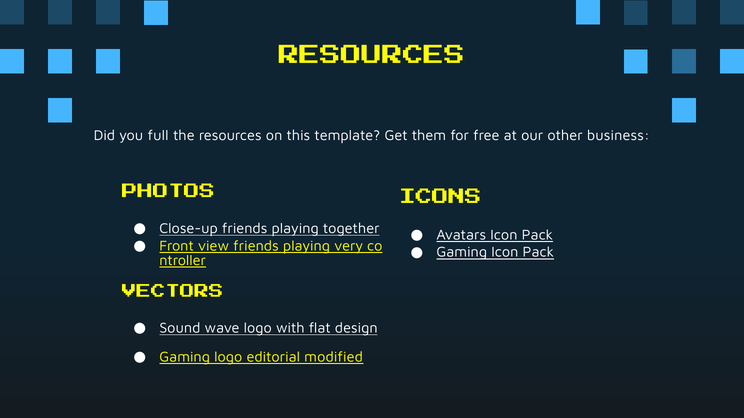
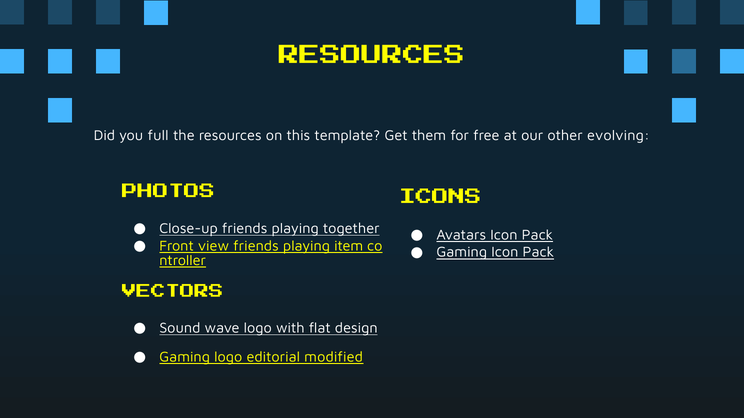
business: business -> evolving (618, 136)
very: very -> item (349, 246)
